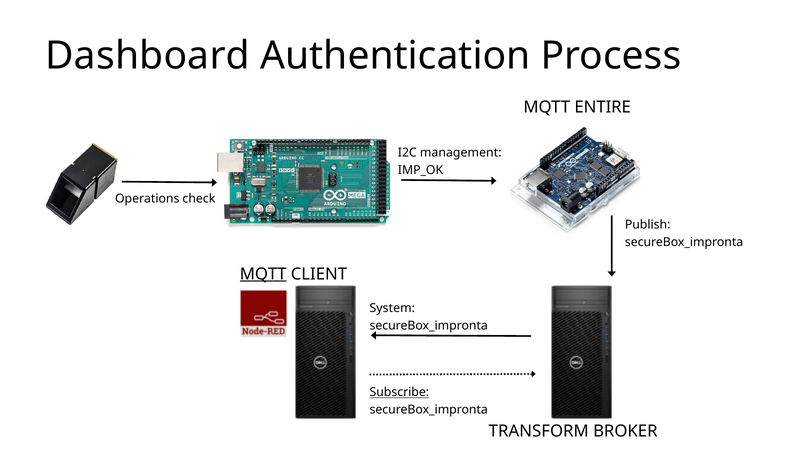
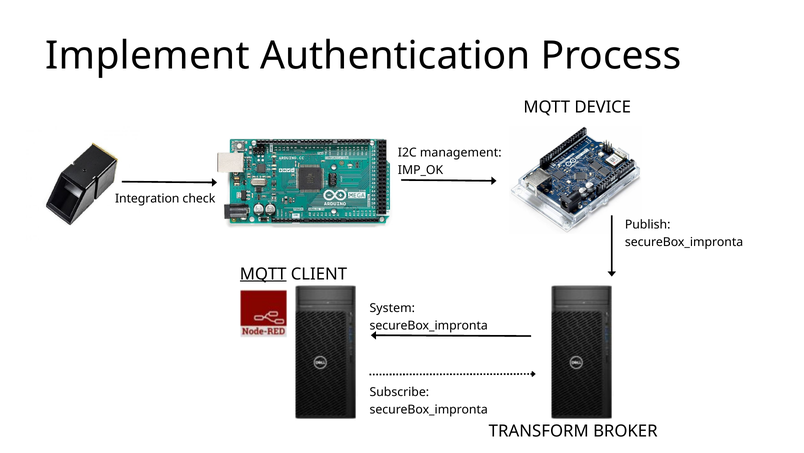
Dashboard: Dashboard -> Implement (148, 56)
ENTIRE: ENTIRE -> DEVICE (603, 107)
Operations: Operations -> Integration (147, 198)
Subscribe underline: present -> none (399, 392)
